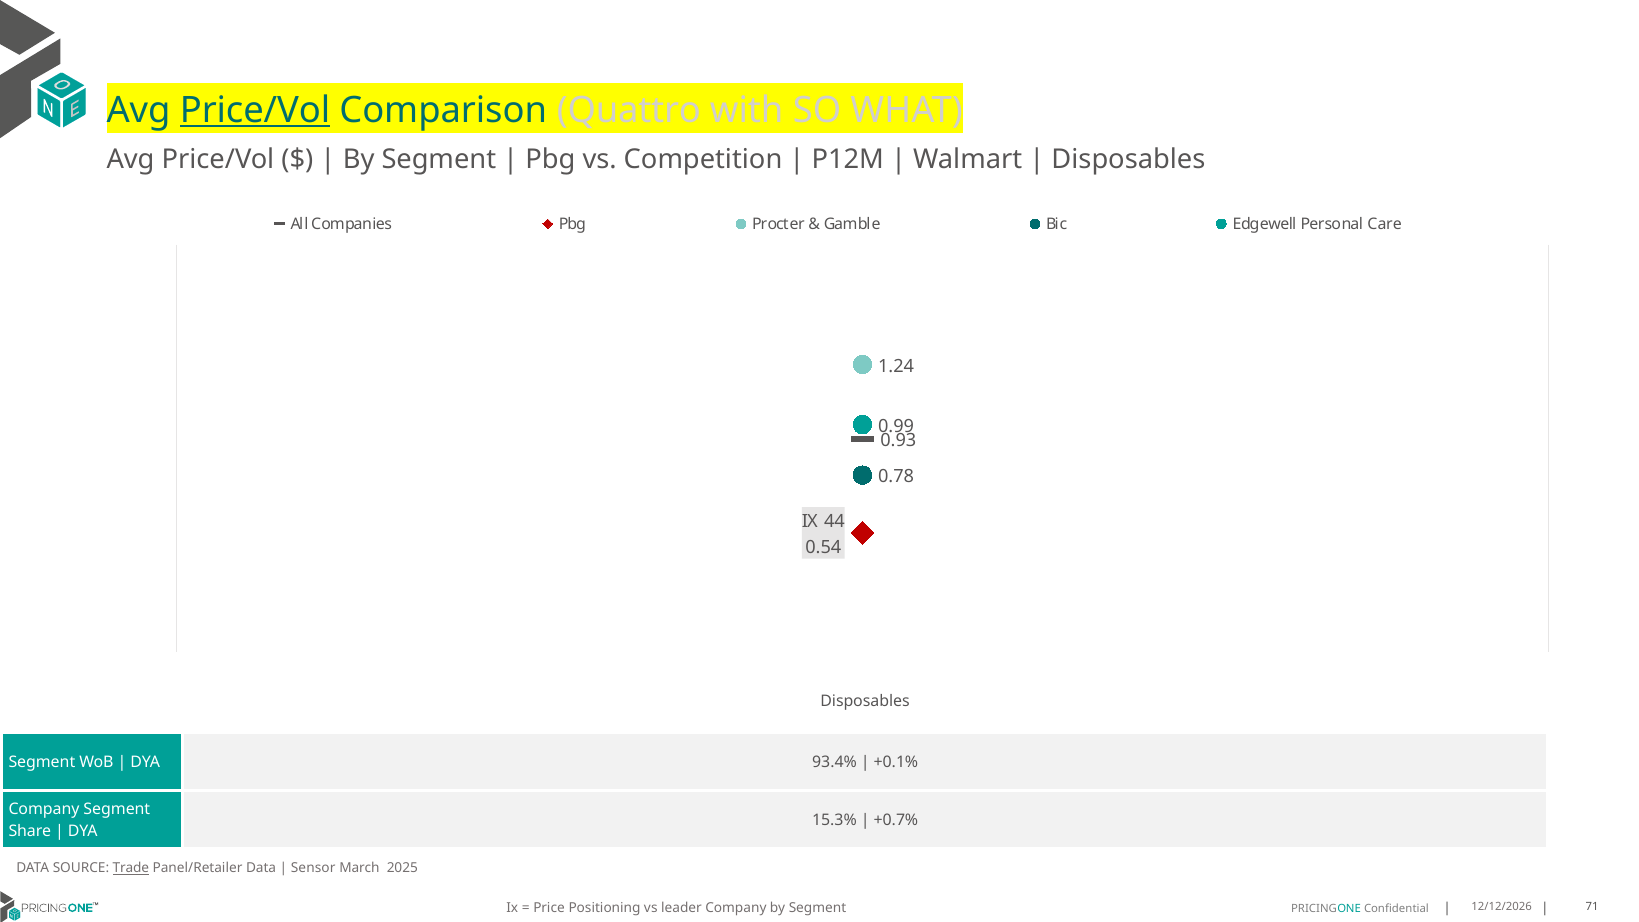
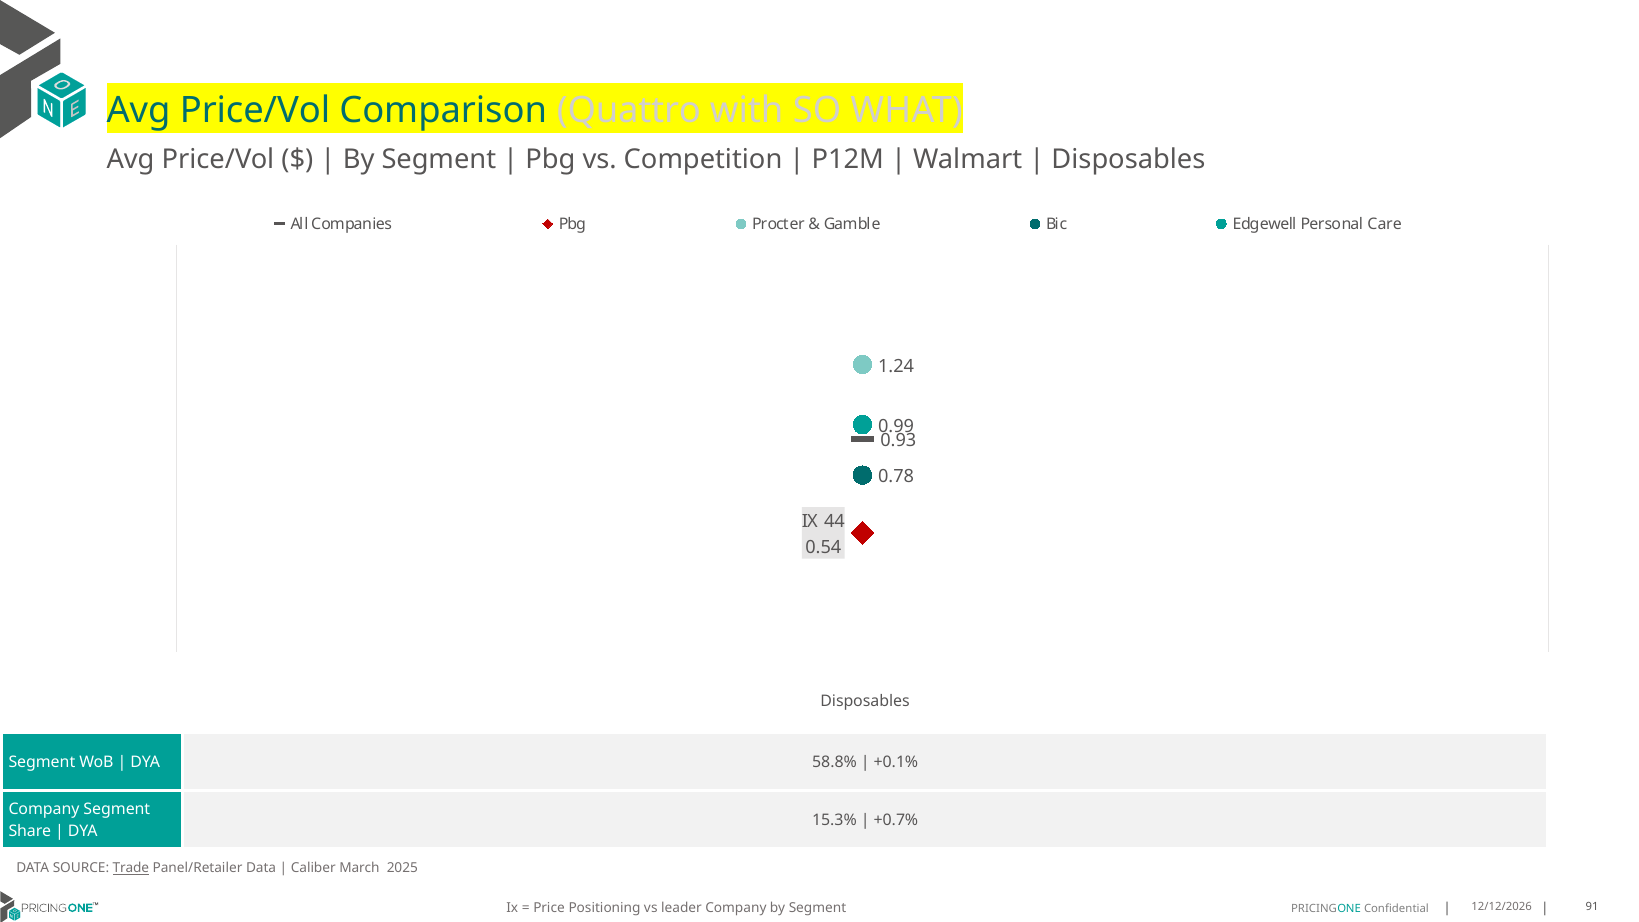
Price/Vol underline: present -> none (255, 110)
93.4%: 93.4% -> 58.8% (834, 762)
Sensor: Sensor -> Caliber (313, 868)
71: 71 -> 91 (1592, 906)
